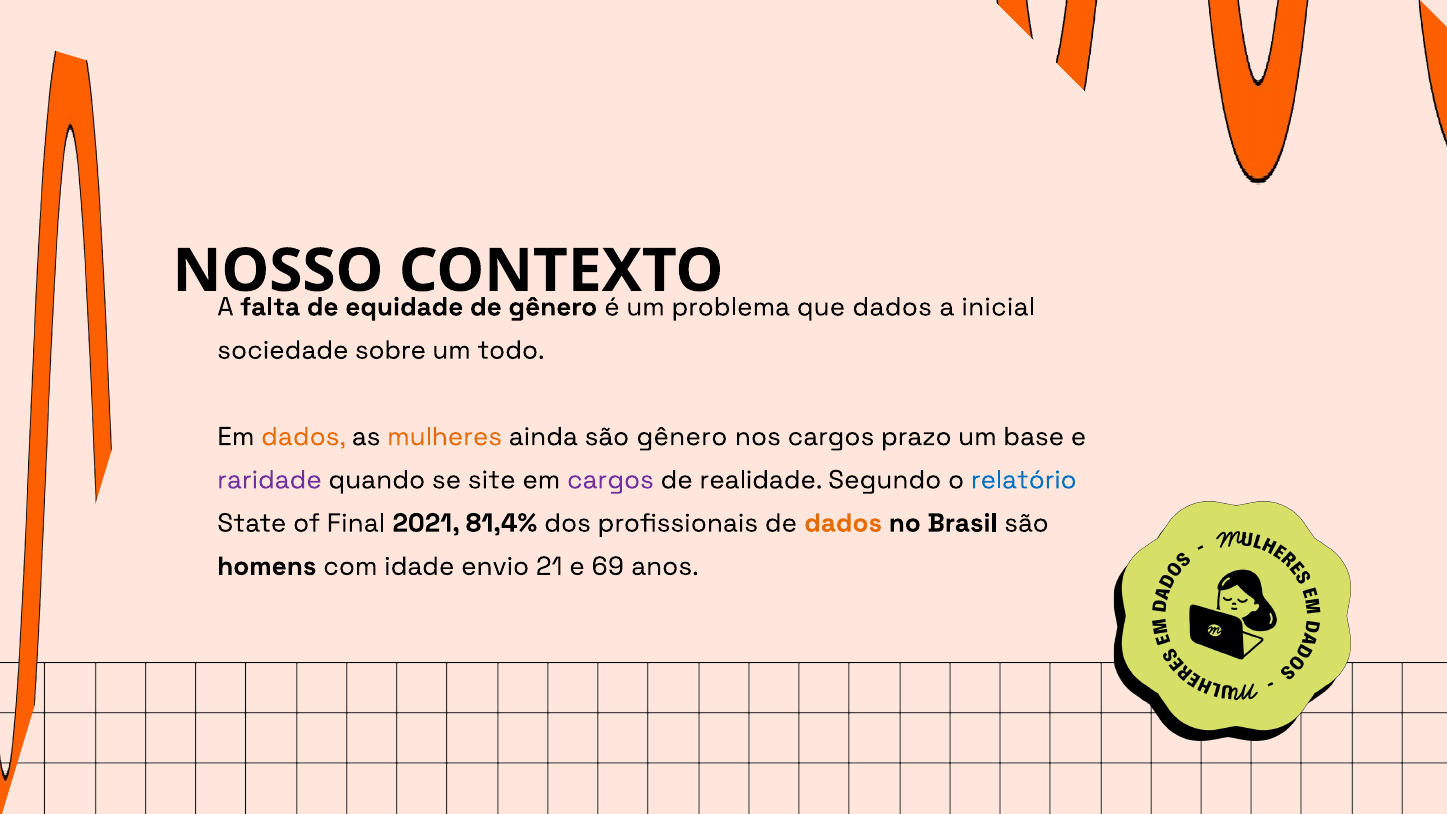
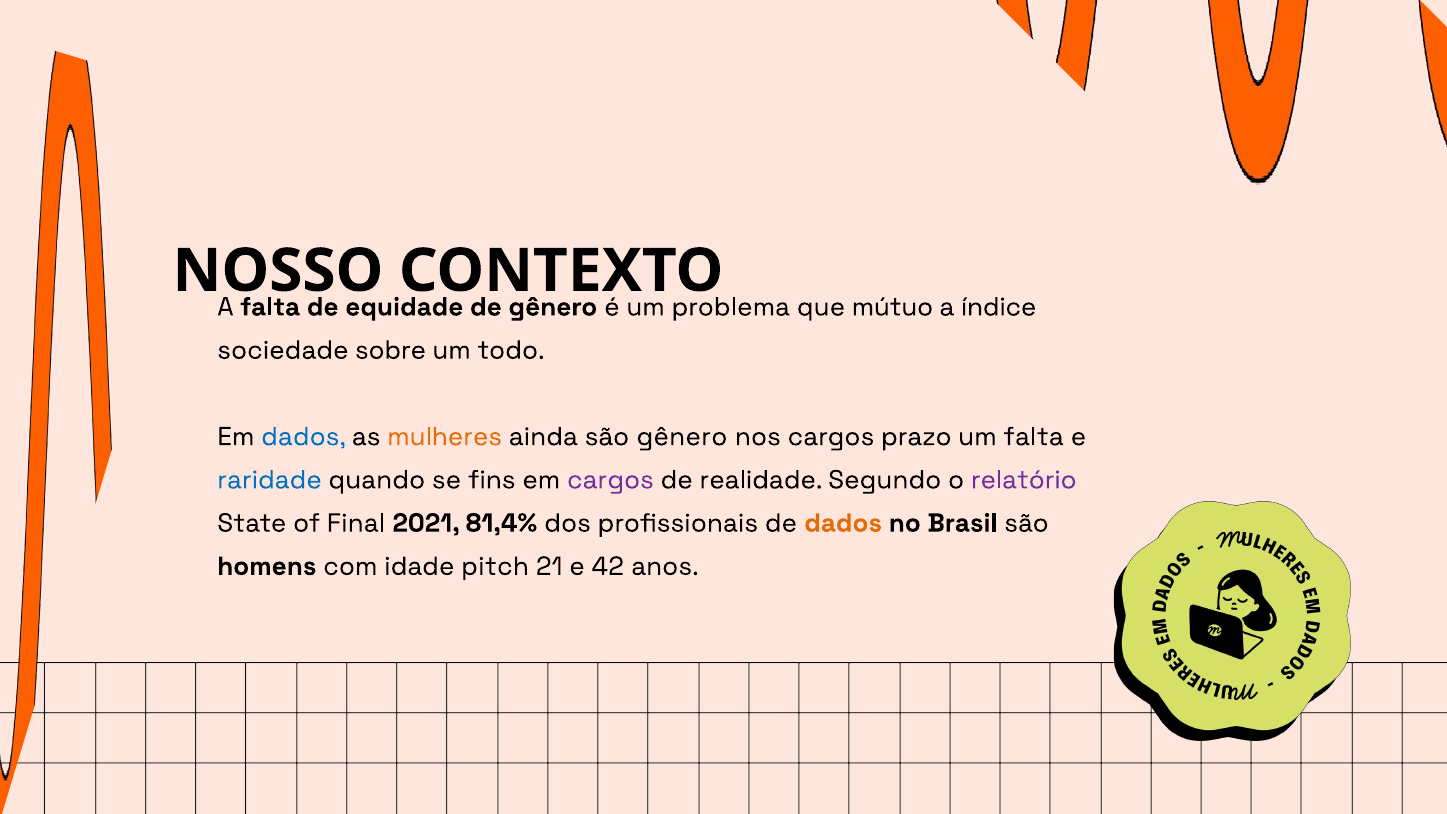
que dados: dados -> mútuo (892, 307)
inicial: inicial -> índice (999, 307)
dados colour: orange -> blue (304, 437)
um base: base -> falta (1034, 437)
raridade colour: purple -> blue (269, 480)
site: site -> fins (492, 480)
relatório colour: blue -> purple (1024, 480)
envio: envio -> pitch (495, 566)
69: 69 -> 42 (608, 566)
